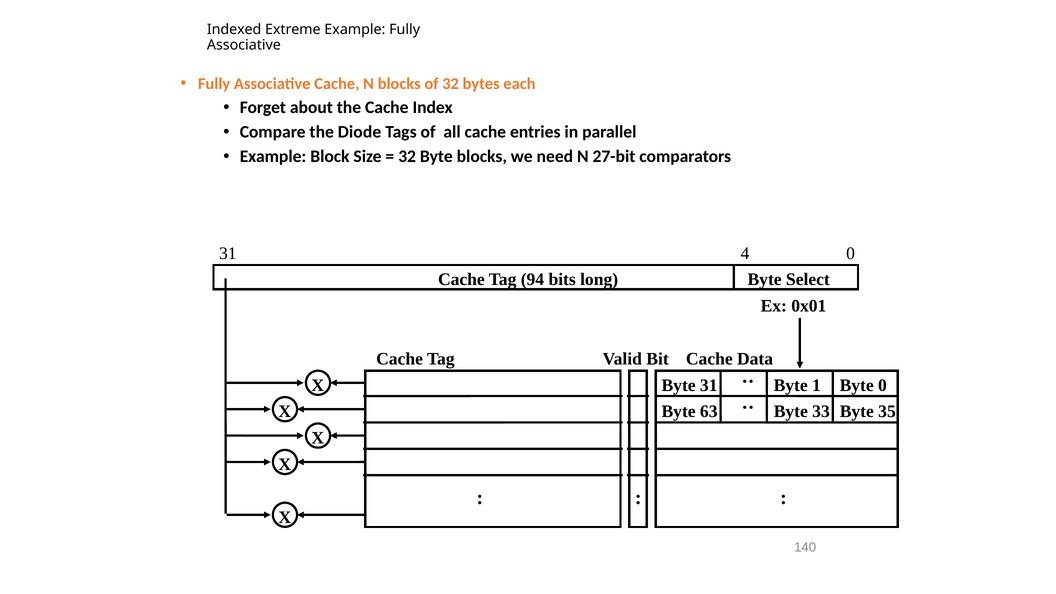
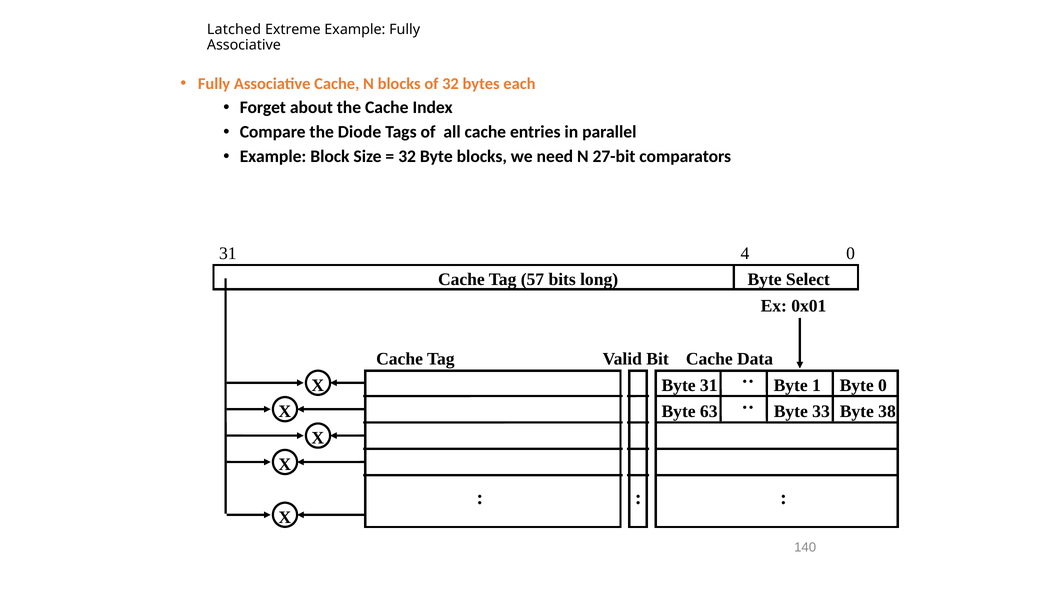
Indexed: Indexed -> Latched (234, 30)
94: 94 -> 57 (532, 280)
35: 35 -> 38 (887, 412)
